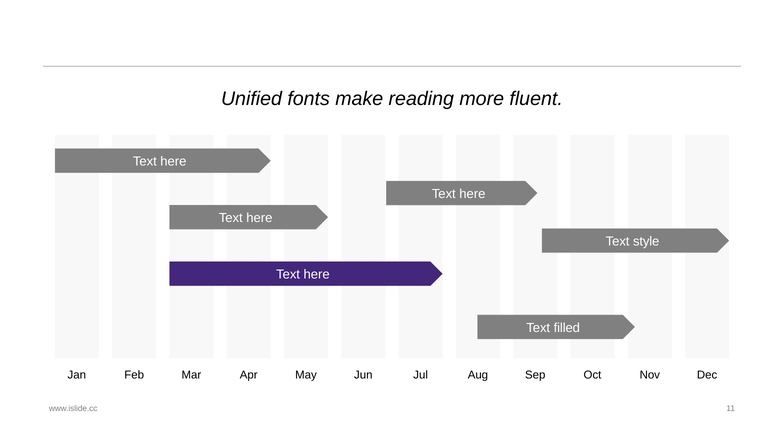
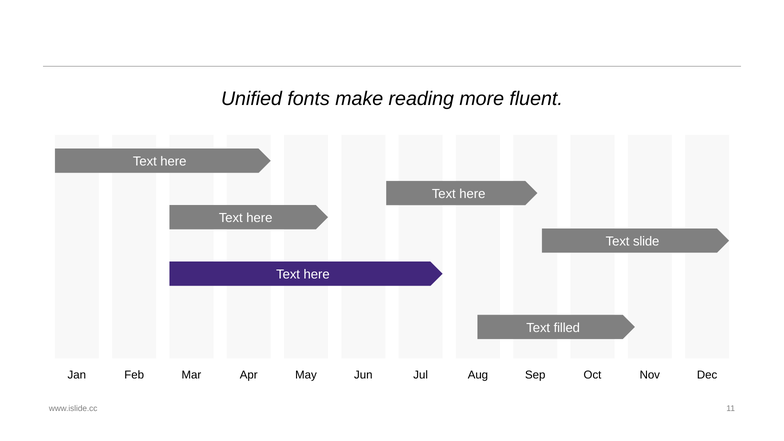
style: style -> slide (646, 242)
